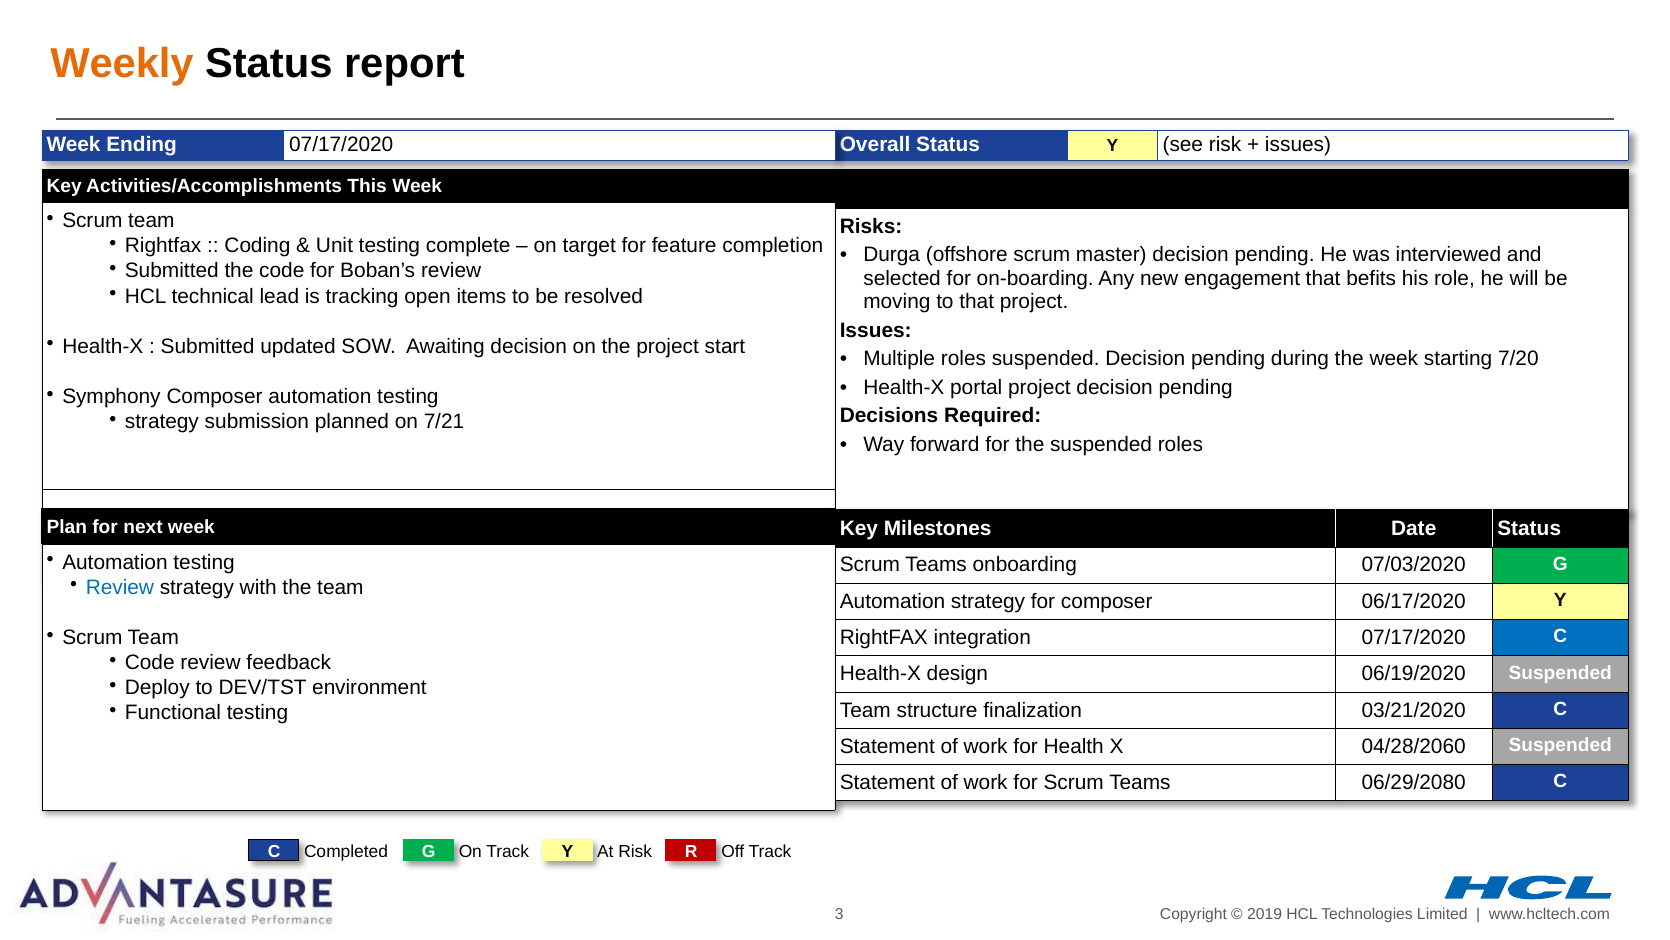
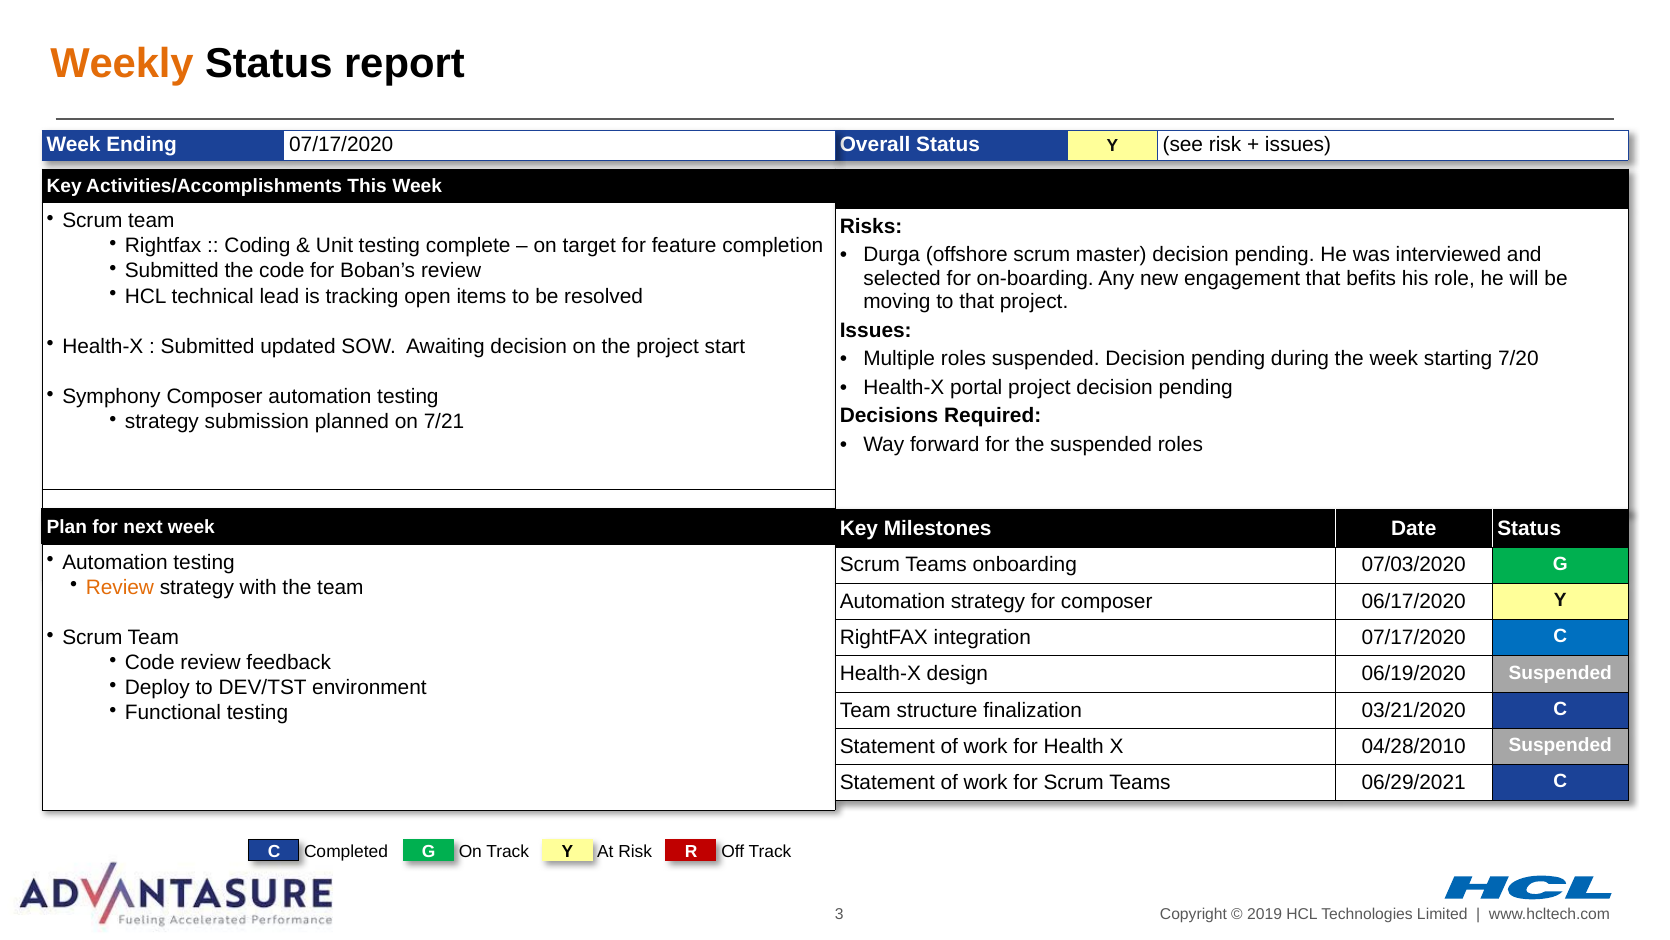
Review colour: blue -> orange (120, 587)
04/28/2060: 04/28/2060 -> 04/28/2010 (1414, 746)
06/29/2080: 06/29/2080 -> 06/29/2021 (1414, 782)
